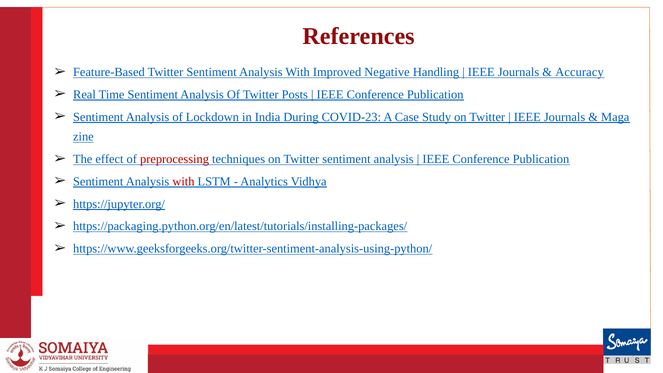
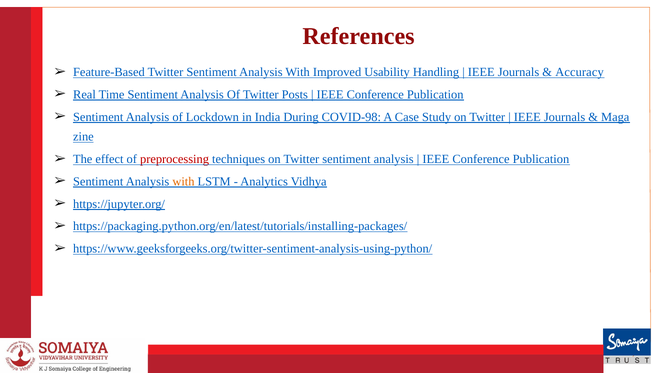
Negative: Negative -> Usability (387, 72)
COVID-23: COVID-23 -> COVID-98 (351, 117)
with colour: red -> orange (183, 182)
